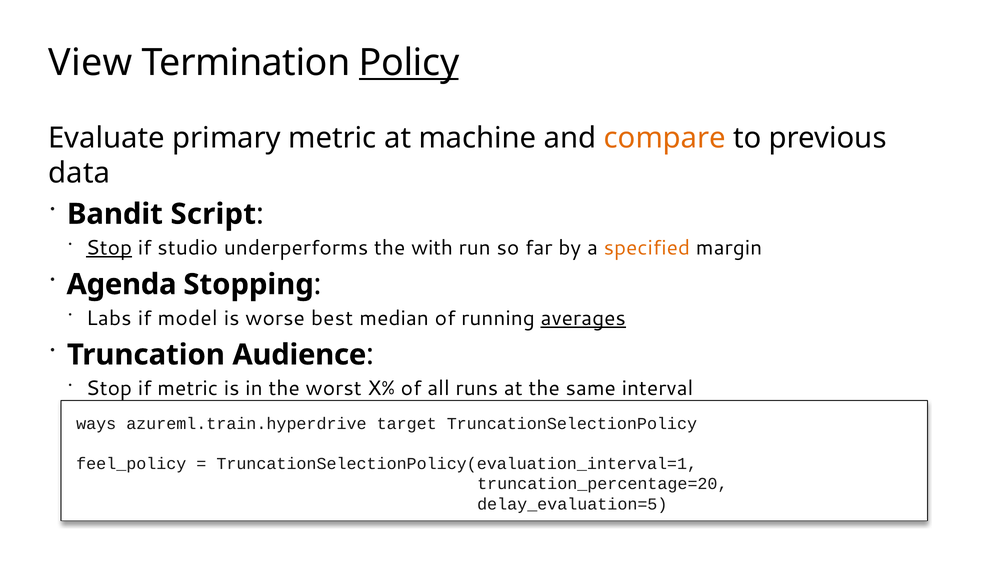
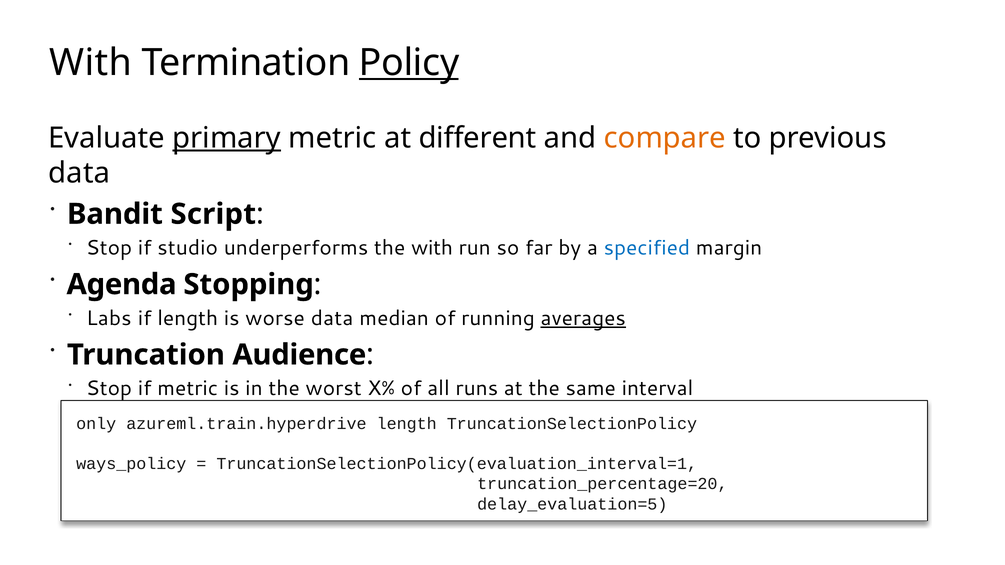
View: View -> With (91, 63)
primary underline: none -> present (227, 138)
machine: machine -> different (478, 138)
Stop underline: present -> none (109, 248)
specified colour: orange -> blue (647, 248)
if model: model -> length (188, 318)
worse best: best -> data (332, 318)
ways: ways -> only (96, 424)
azureml.train.hyperdrive target: target -> length (407, 424)
feel_policy: feel_policy -> ways_policy (131, 464)
